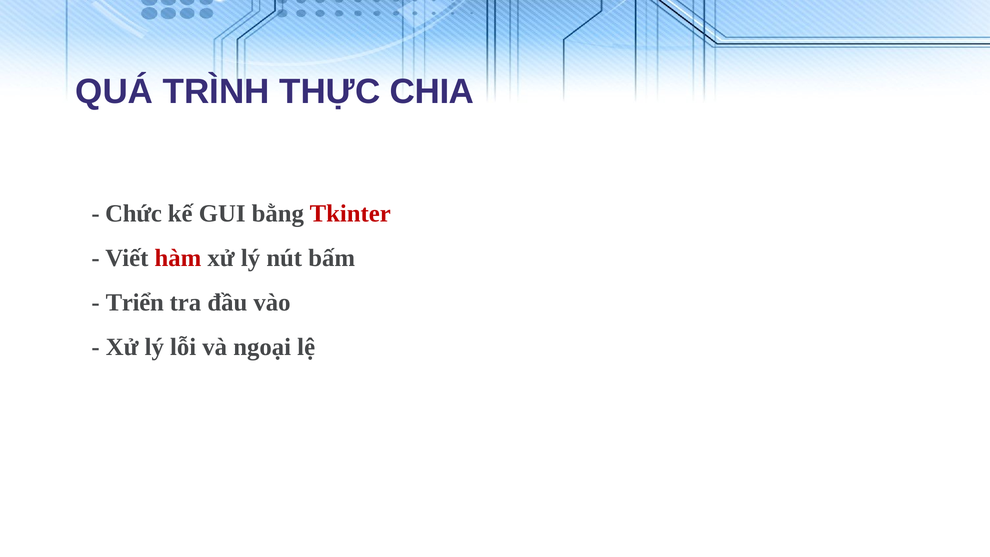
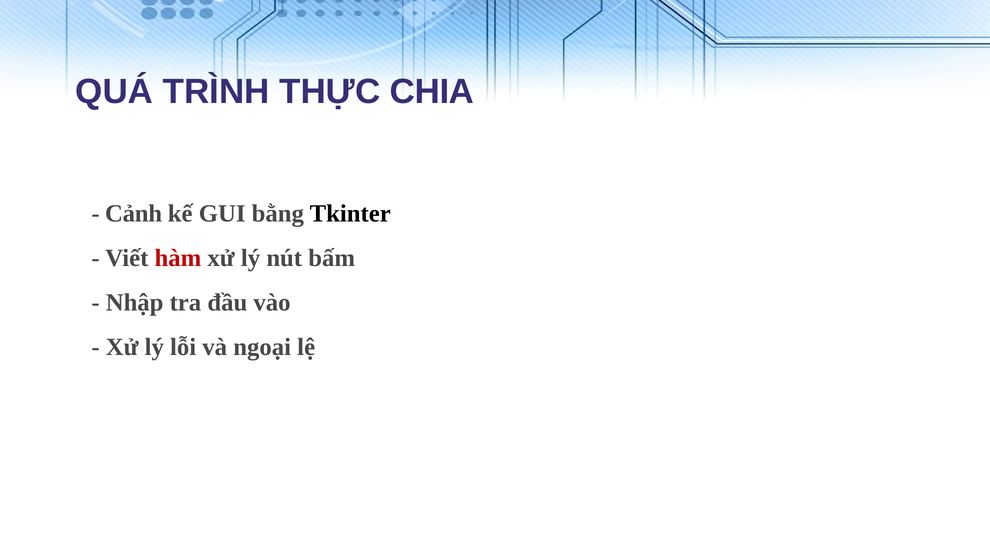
Chức: Chức -> Cảnh (134, 214)
Tkinter colour: red -> black (350, 214)
Triển: Triển -> Nhập (135, 303)
